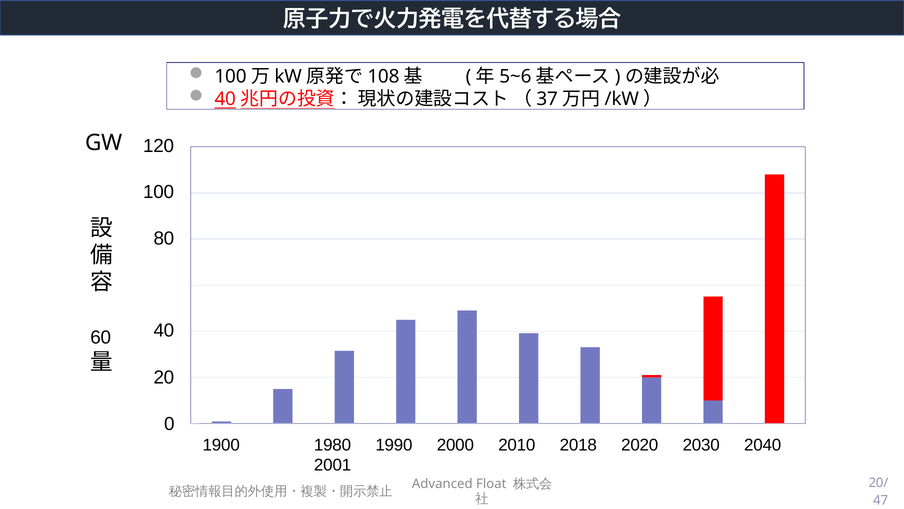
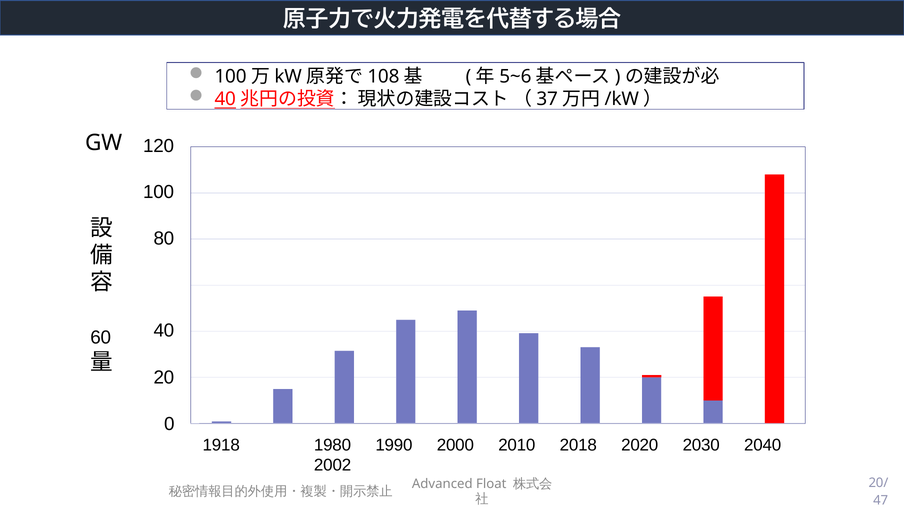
1900: 1900 -> 1918 (221, 445)
2001: 2001 -> 2002 (333, 465)
